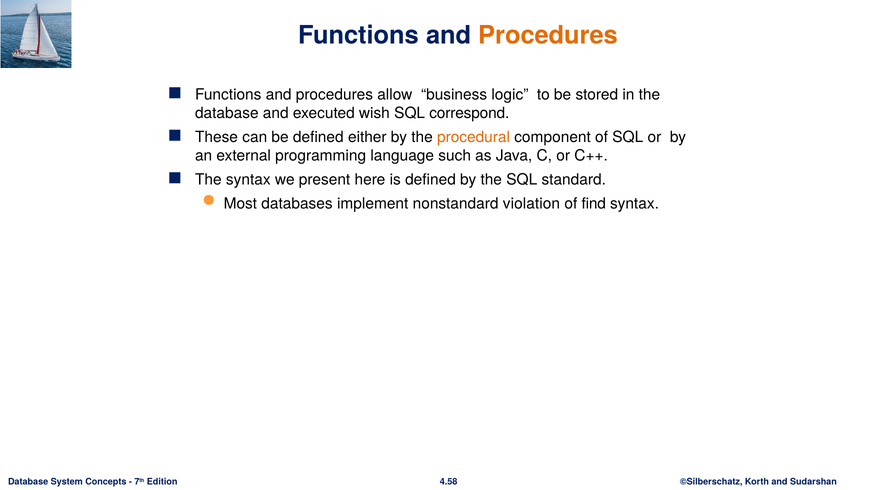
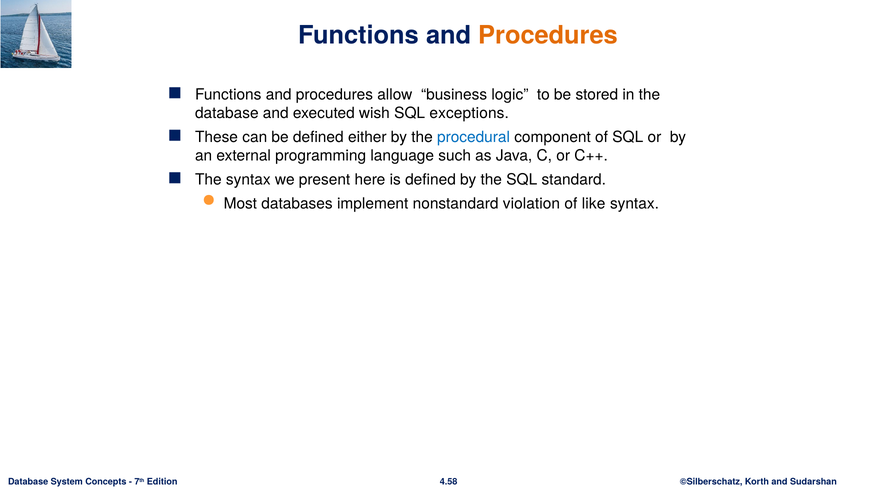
correspond: correspond -> exceptions (469, 113)
procedural colour: orange -> blue (474, 137)
find: find -> like (594, 204)
